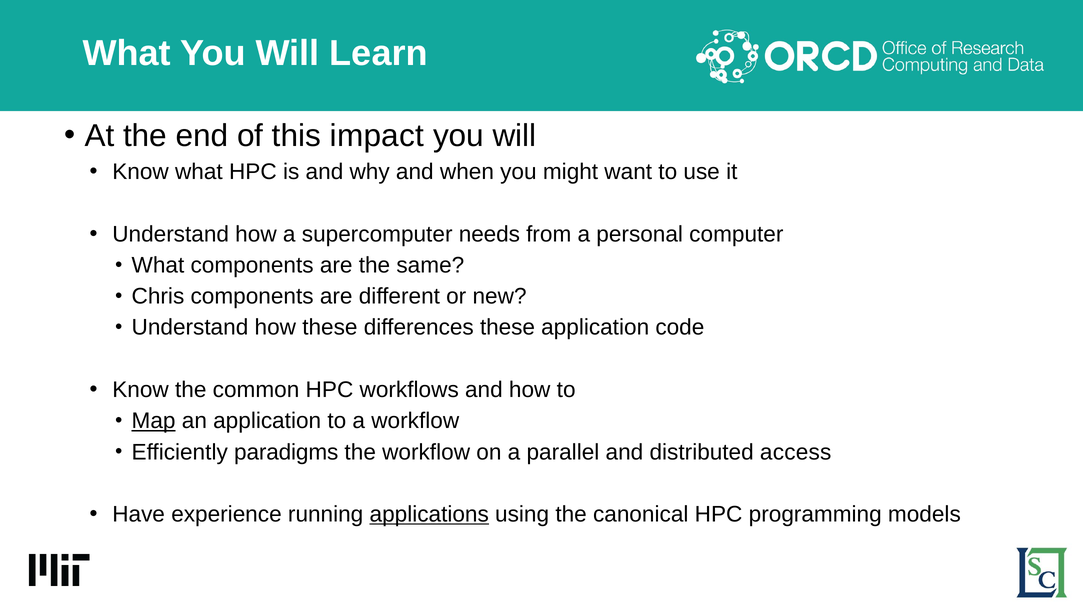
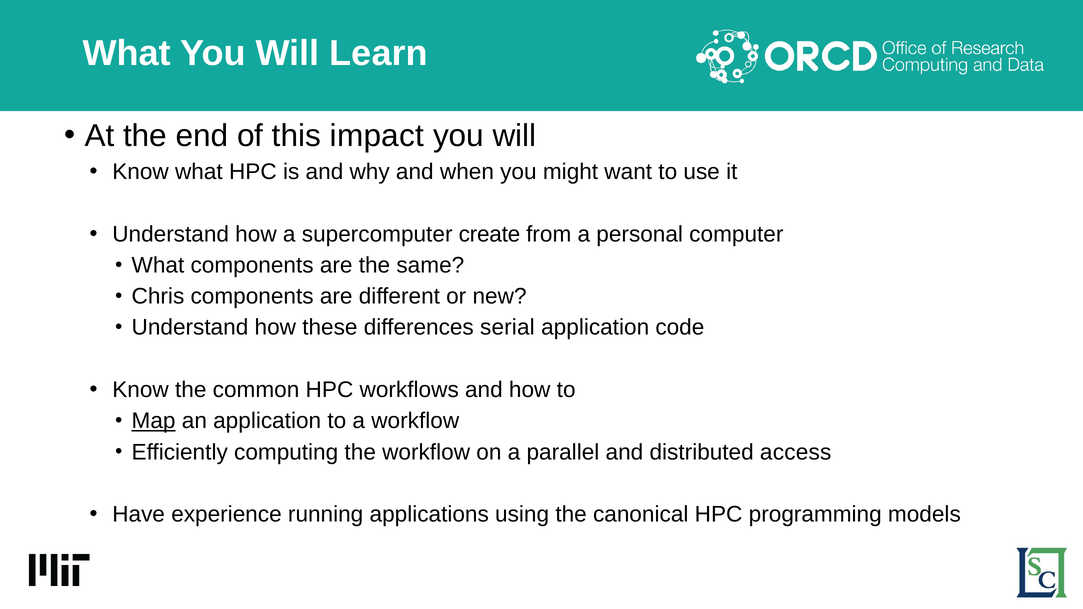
needs: needs -> create (489, 234)
differences these: these -> serial (507, 328)
paradigms: paradigms -> computing (286, 452)
applications underline: present -> none (429, 514)
